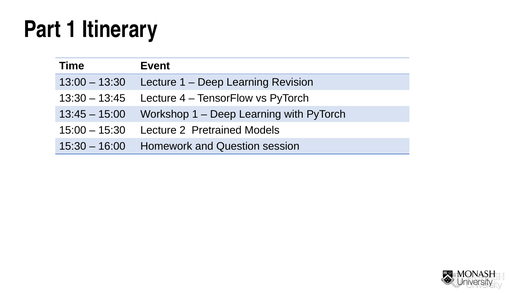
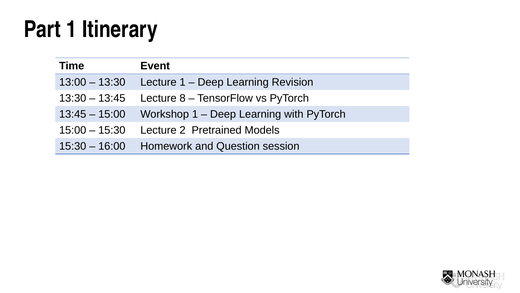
4: 4 -> 8 (183, 98)
